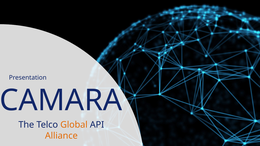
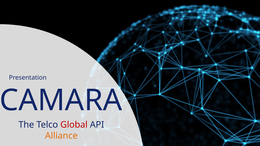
Global colour: orange -> red (74, 125)
